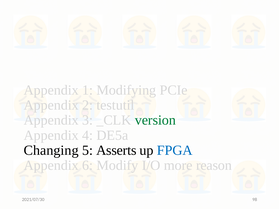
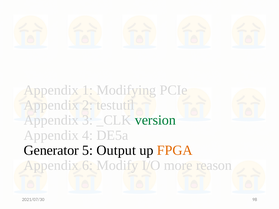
Changing: Changing -> Generator (51, 150)
Asserts: Asserts -> Output (116, 150)
FPGA colour: blue -> orange (175, 150)
